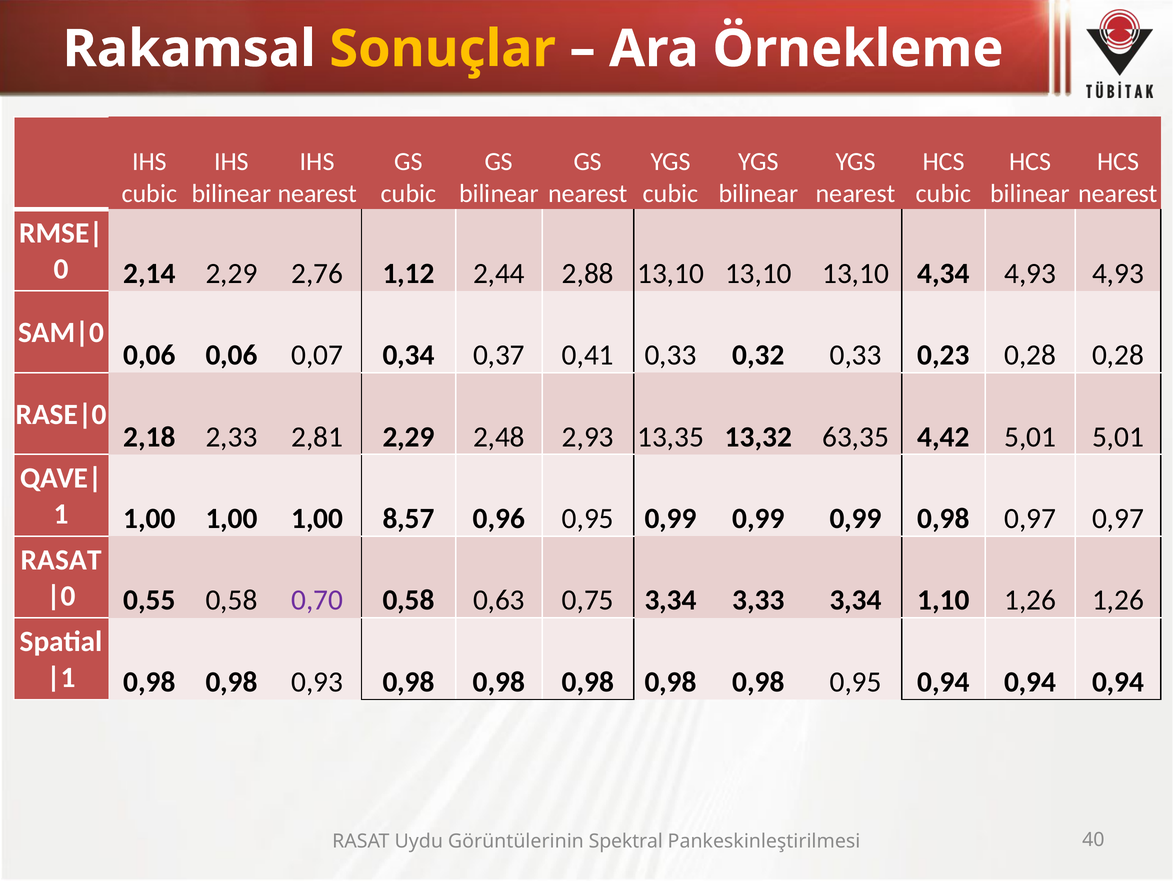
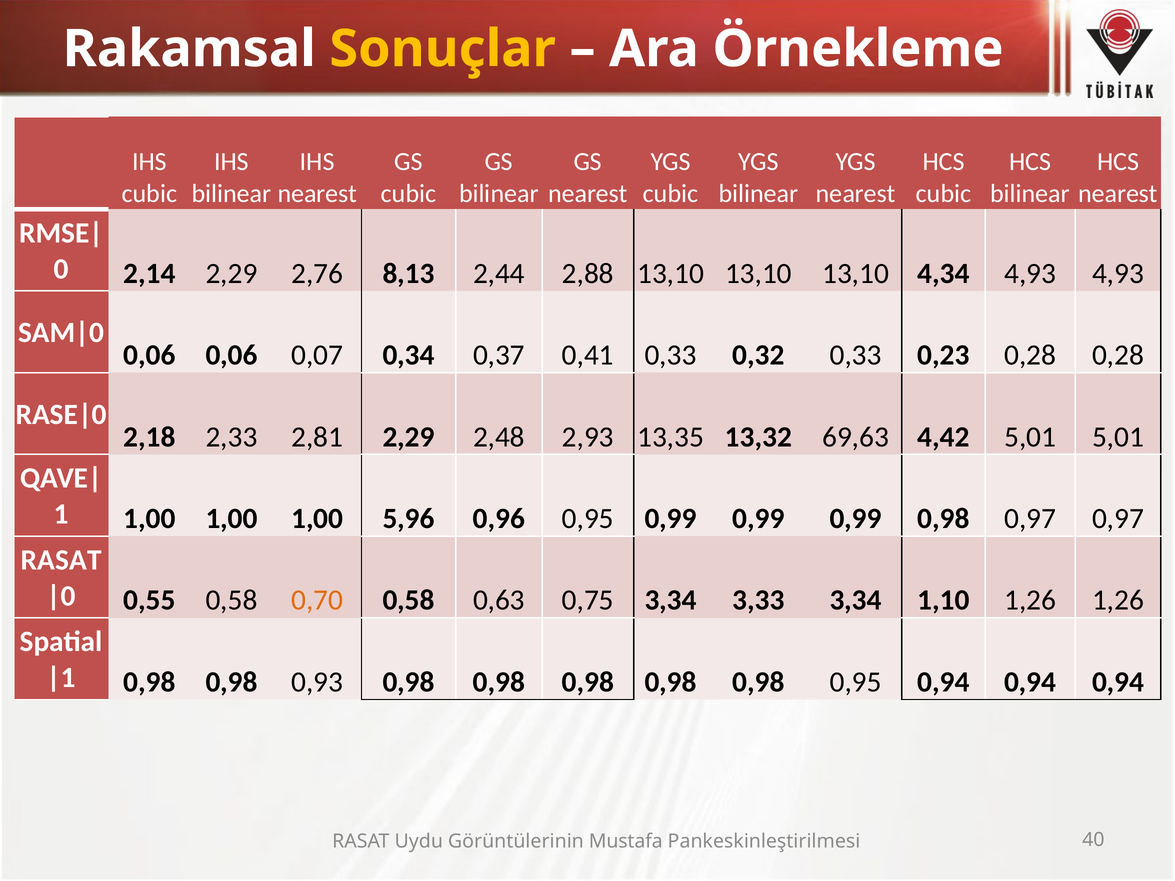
1,12: 1,12 -> 8,13 (409, 273)
63,35: 63,35 -> 69,63 (856, 437)
8,57: 8,57 -> 5,96 (409, 519)
0,70 colour: purple -> orange (317, 600)
Spektral: Spektral -> Mustafa (626, 842)
